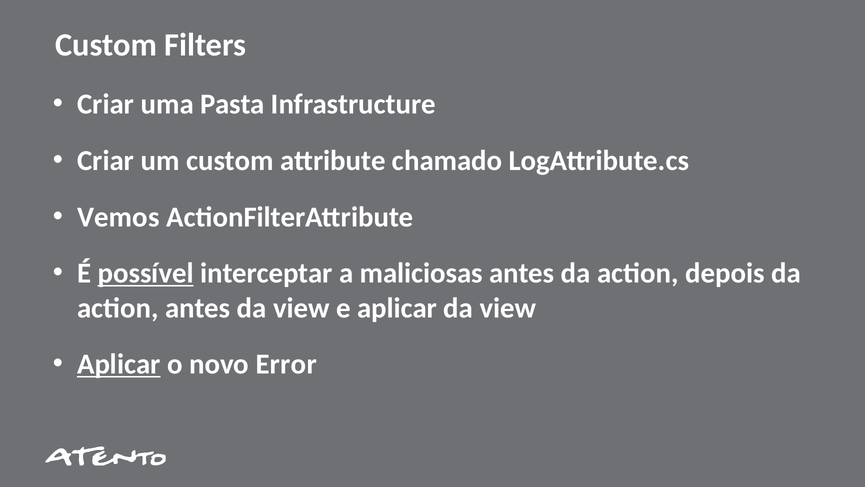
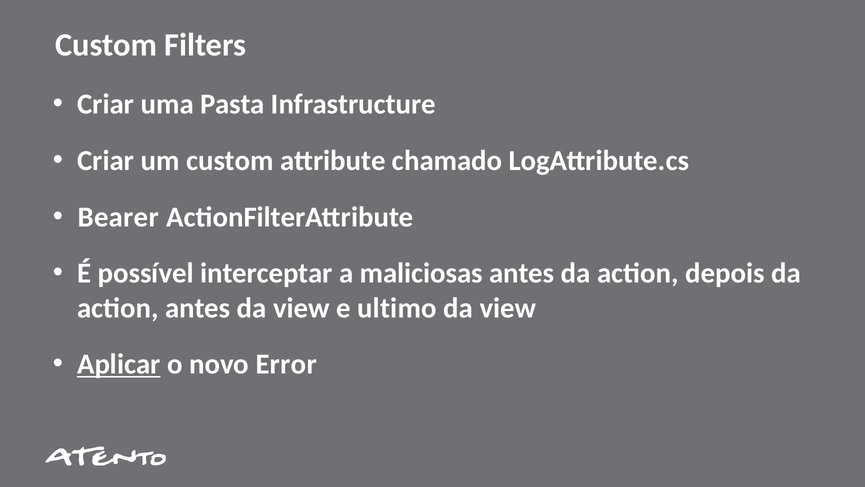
Vemos: Vemos -> Bearer (118, 217)
possível underline: present -> none (146, 273)
e aplicar: aplicar -> ultimo (397, 308)
